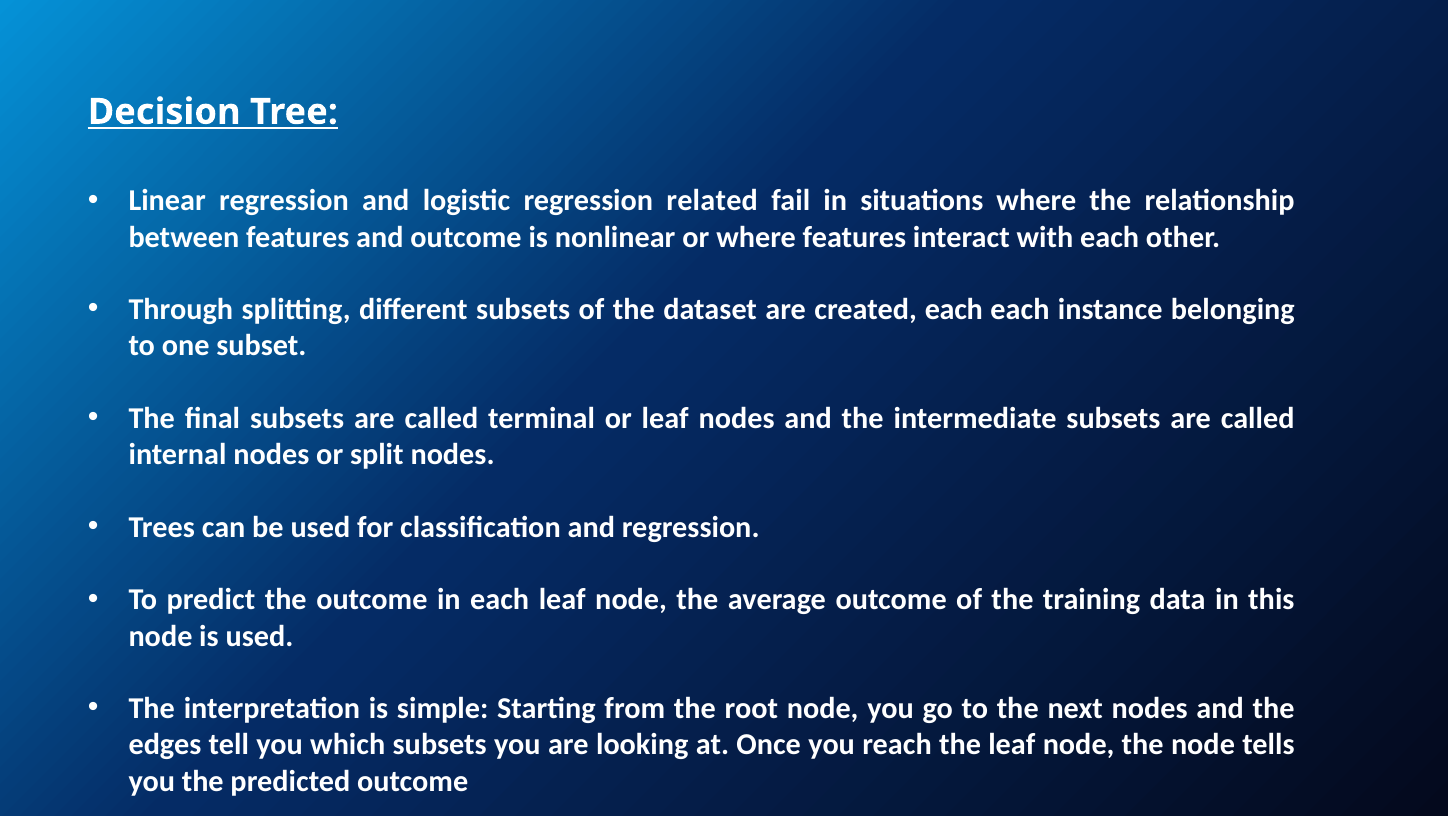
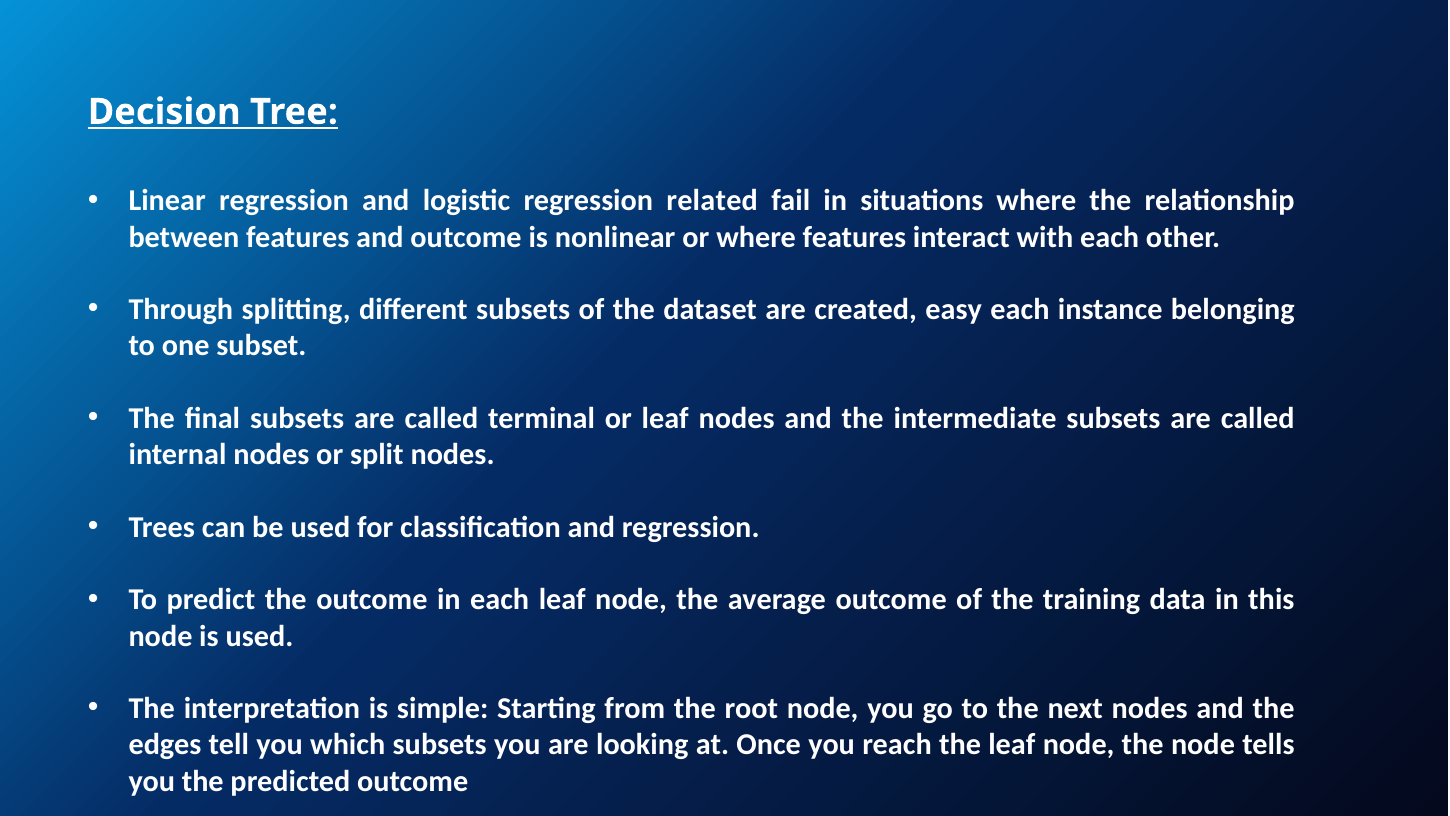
created each: each -> easy (954, 309)
